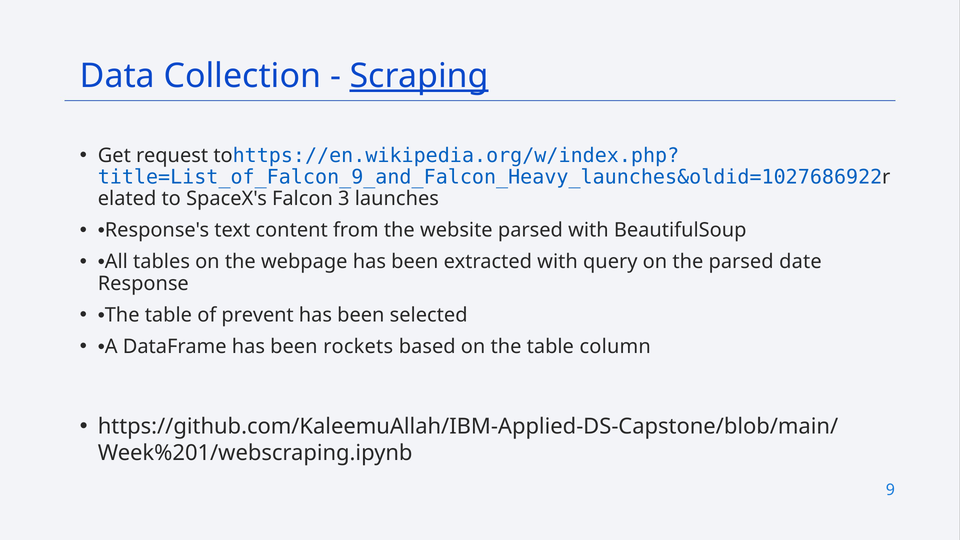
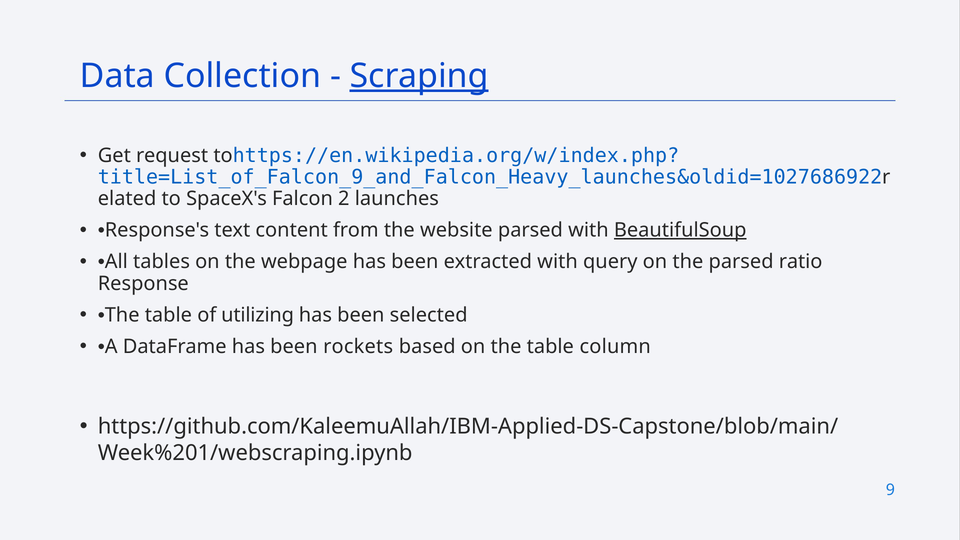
3: 3 -> 2 (344, 199)
BeautifulSoup underline: none -> present (680, 230)
date: date -> ratio (801, 262)
prevent: prevent -> utilizing (258, 315)
